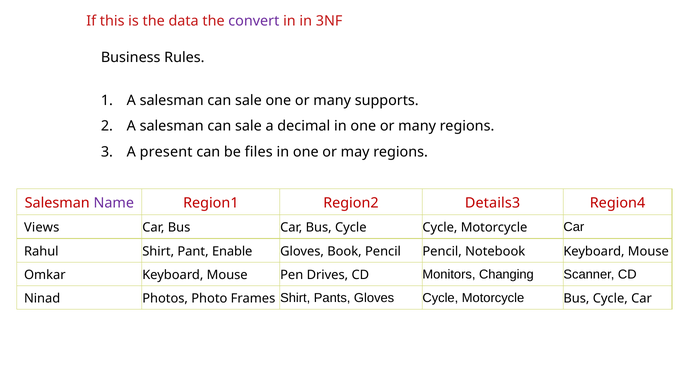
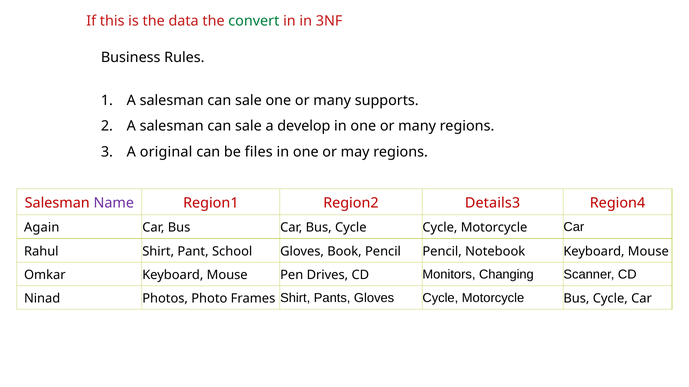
convert colour: purple -> green (254, 21)
decimal: decimal -> develop (304, 126)
present: present -> original (166, 152)
Views: Views -> Again (42, 228)
Enable: Enable -> School (232, 252)
